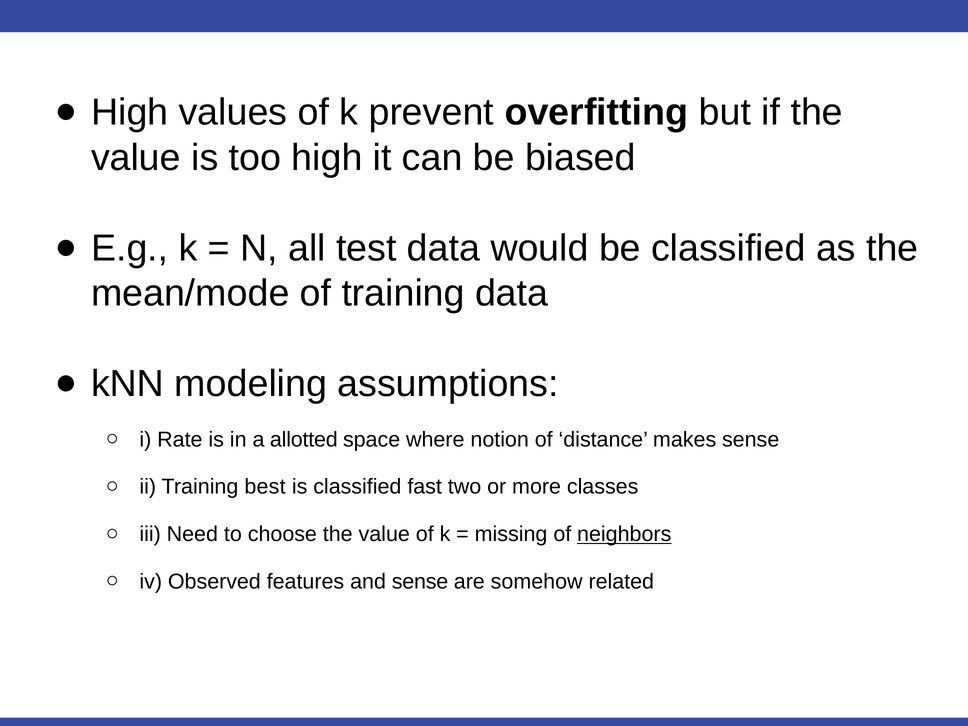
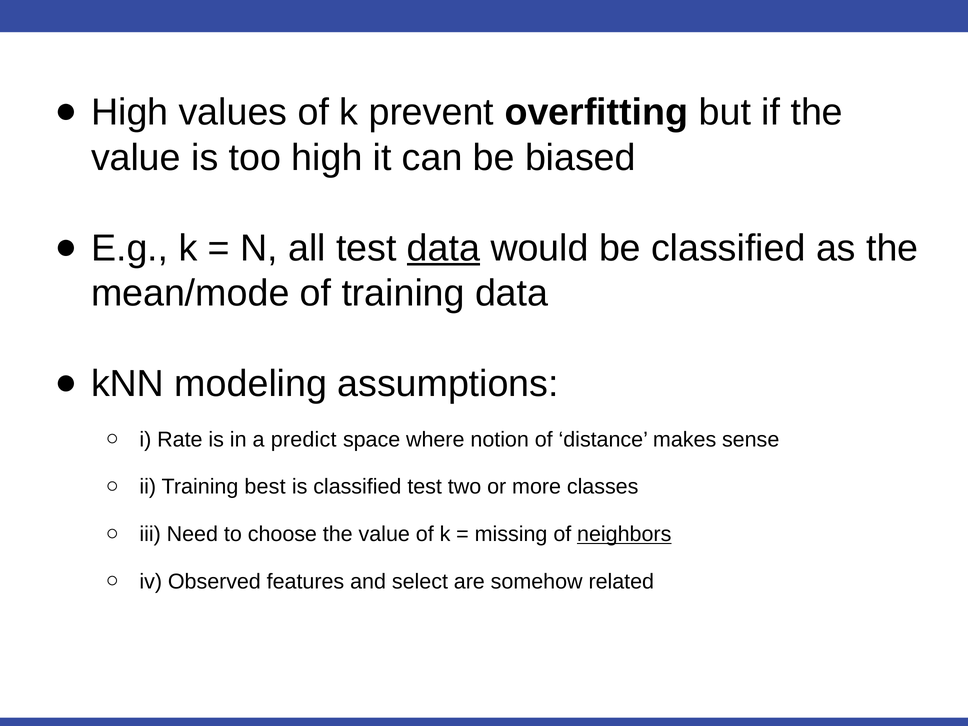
data underline: none -> present (443, 248)
allotted: allotted -> predict (304, 440)
classified fast: fast -> test (425, 487)
and sense: sense -> select (420, 581)
